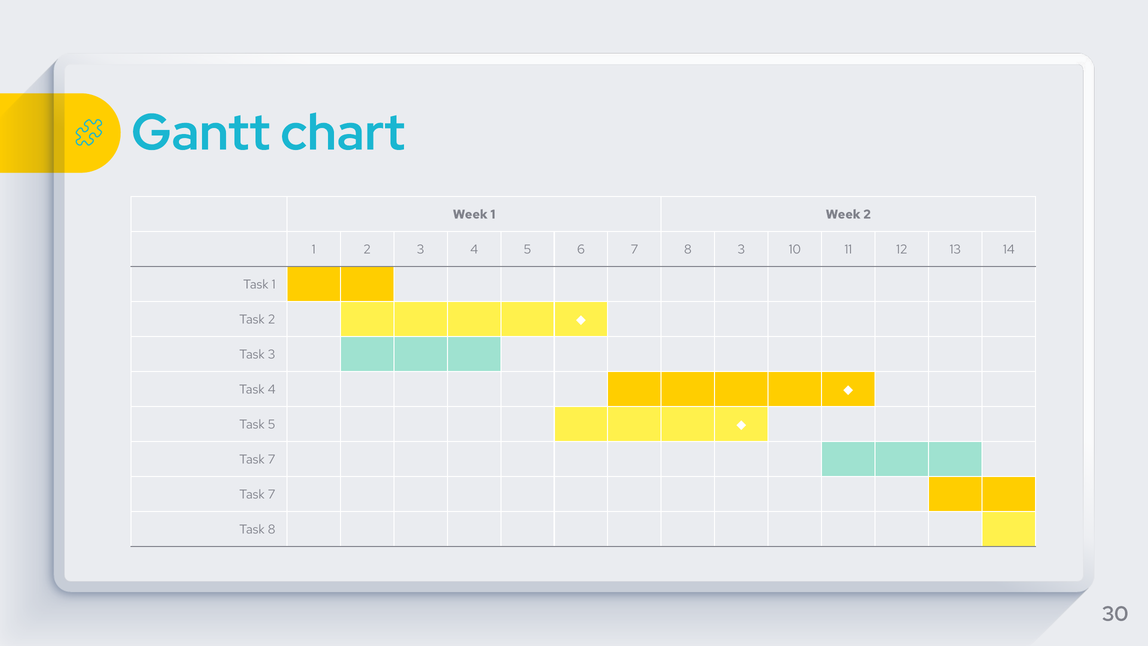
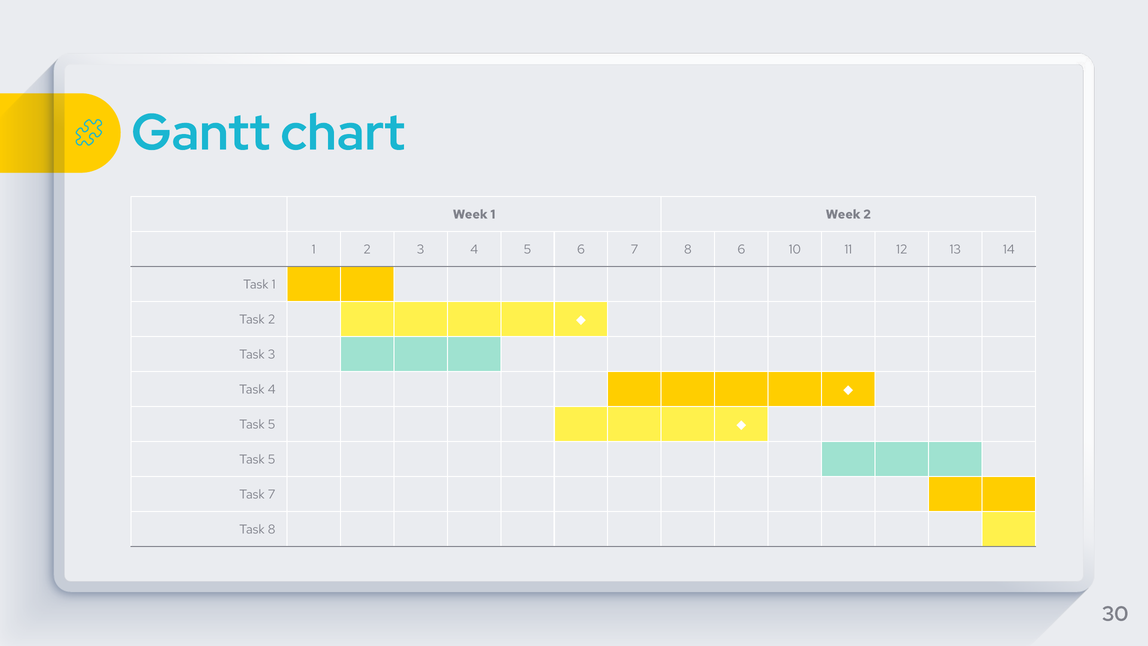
8 3: 3 -> 6 (741, 249)
7: 7 -> 5 (272, 459)
